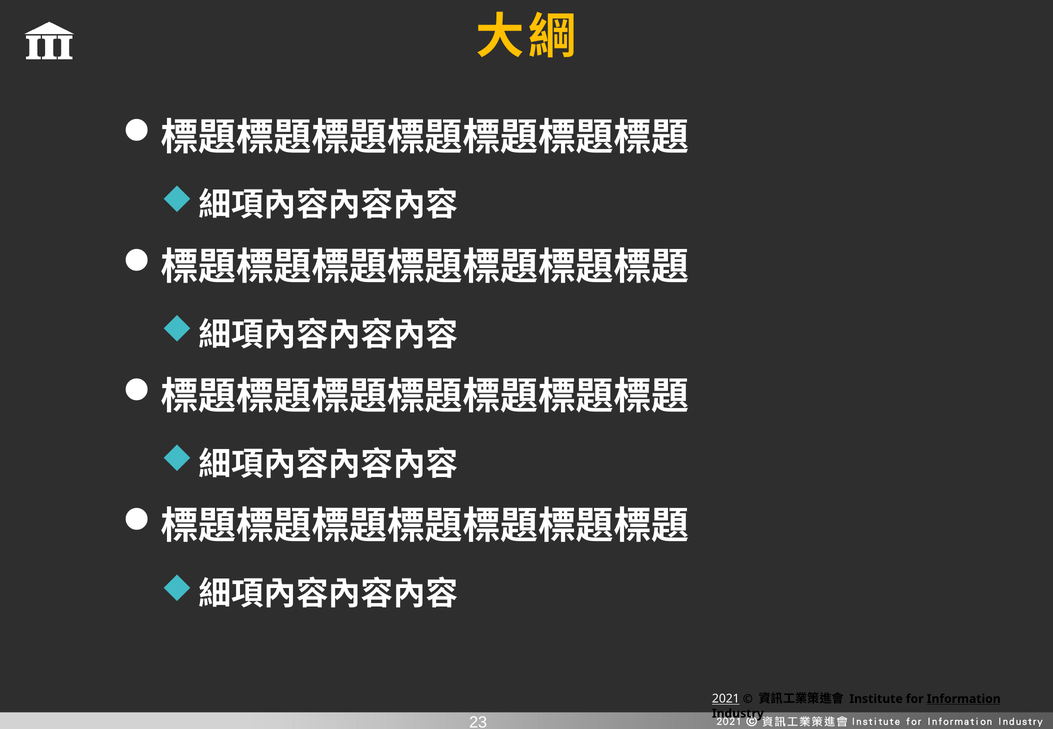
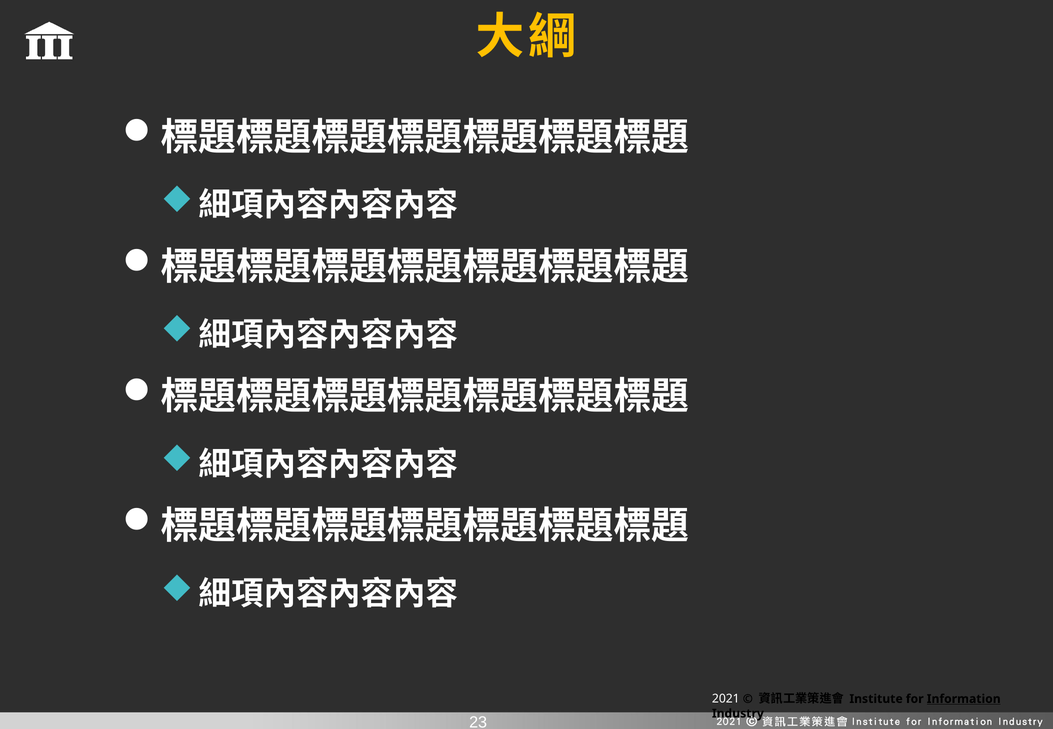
2021 underline: present -> none (726, 699)
